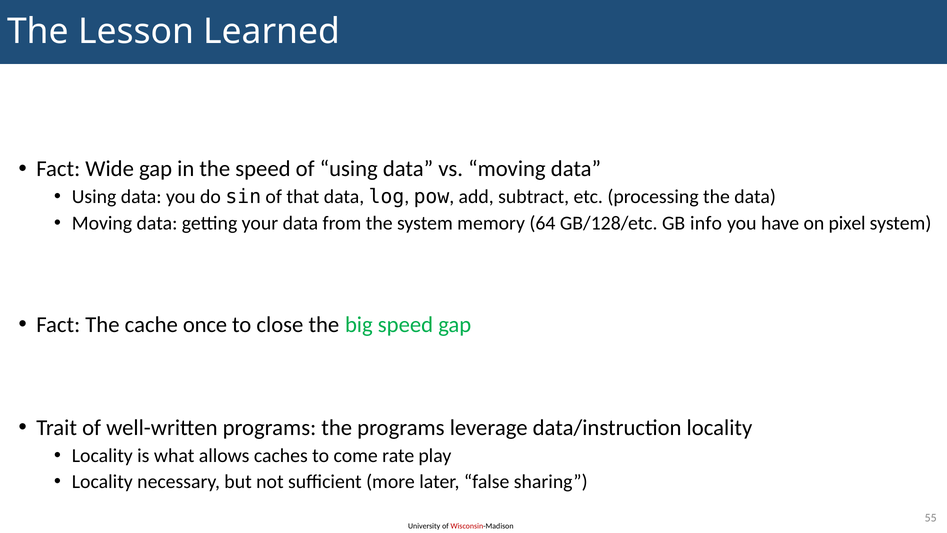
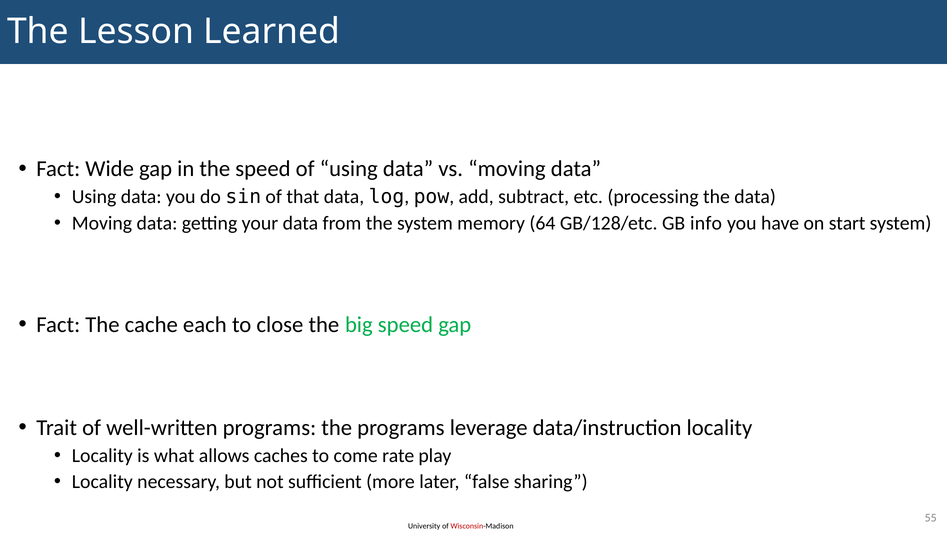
pixel: pixel -> start (847, 223)
once: once -> each (205, 324)
